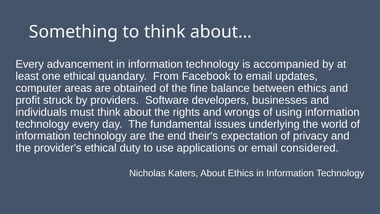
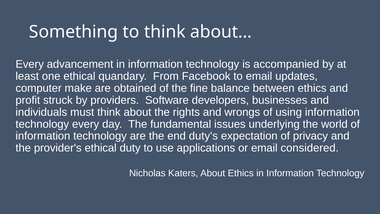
areas: areas -> make (78, 88)
their's: their's -> duty's (203, 136)
